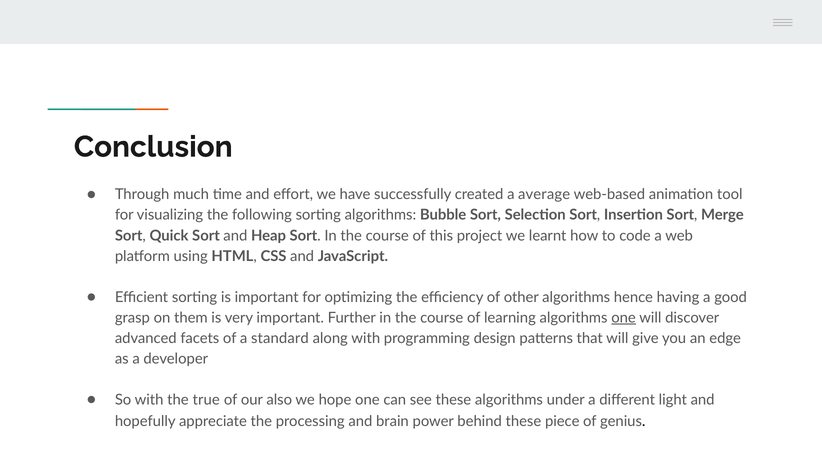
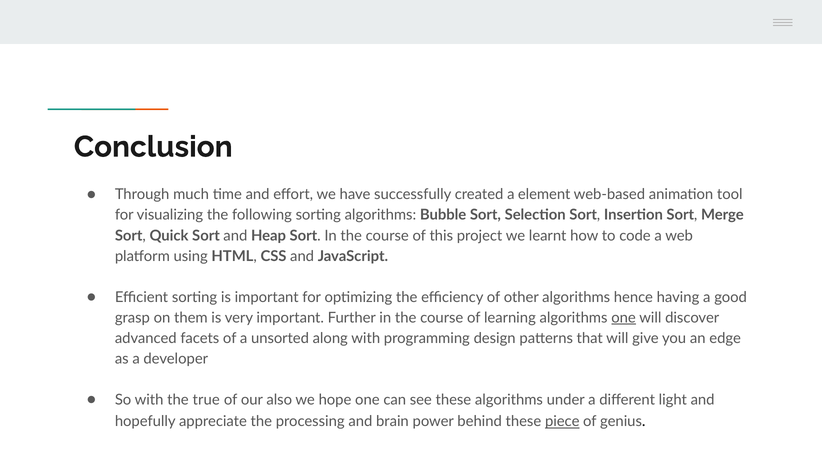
average: average -> element (544, 194)
standard: standard -> unsorted (280, 338)
piece underline: none -> present (562, 421)
